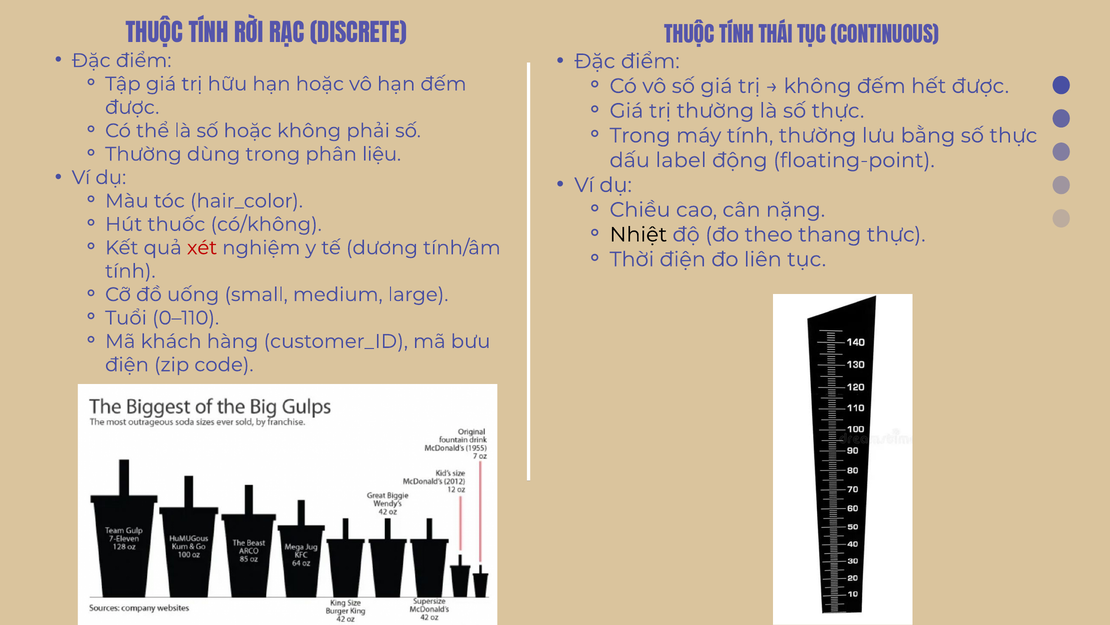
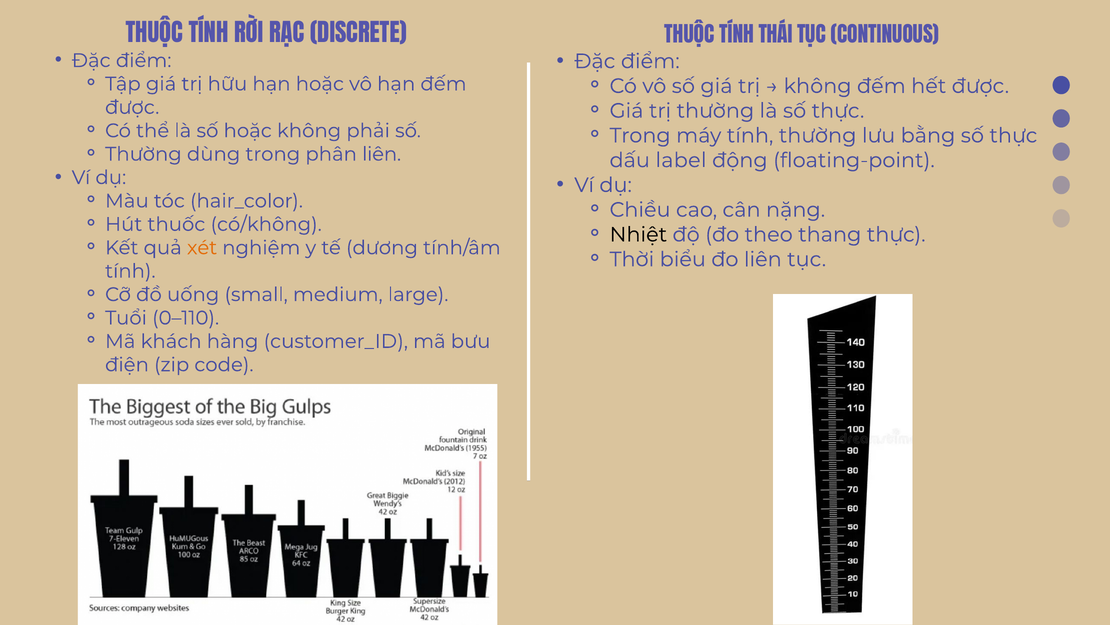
phân liệu: liệu -> liên (382, 154)
xét colour: red -> orange (202, 248)
Thời điện: điện -> biểu (683, 259)
